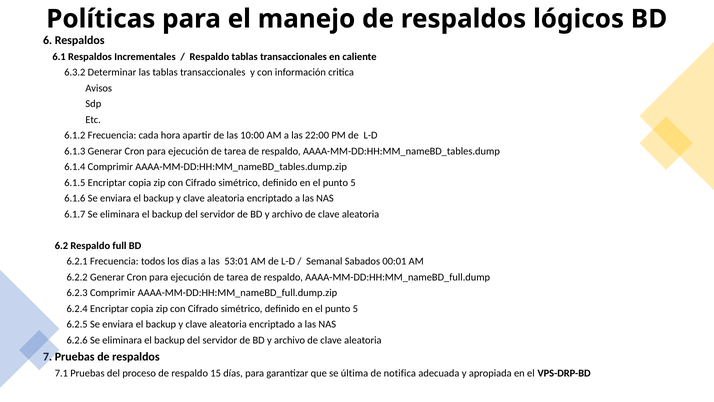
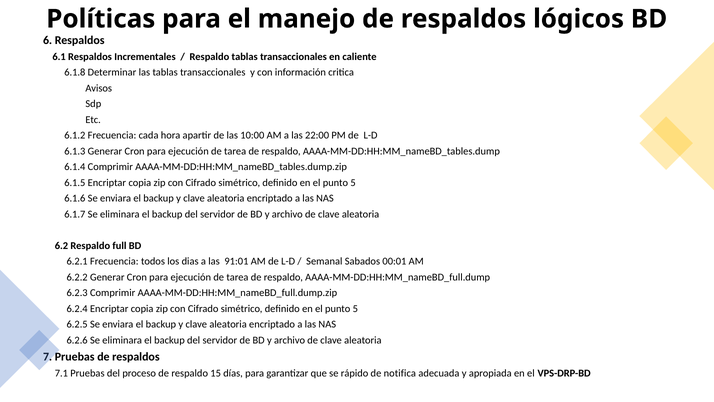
6.3.2: 6.3.2 -> 6.1.8 (75, 72)
53:01: 53:01 -> 91:01 (236, 261)
última: última -> rápido (355, 373)
